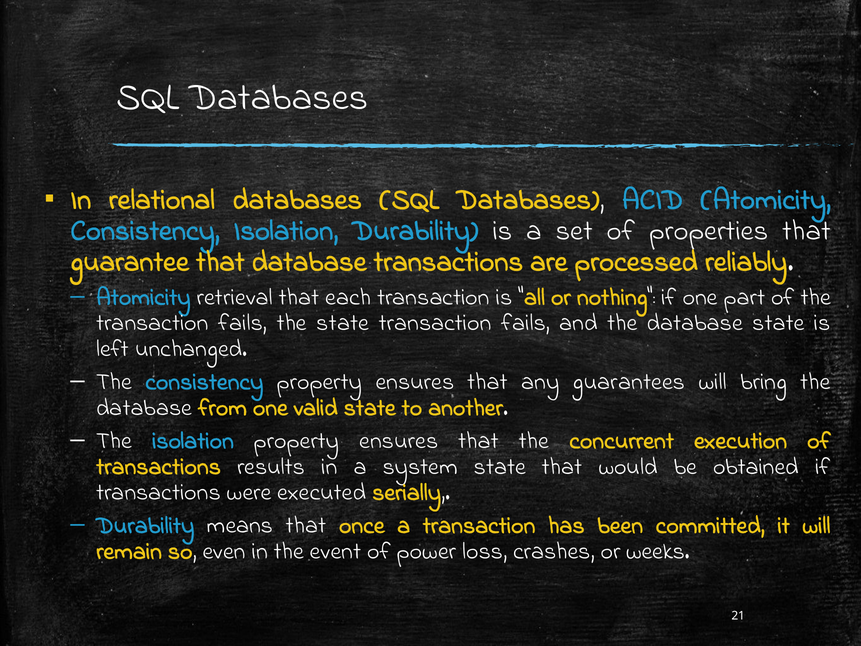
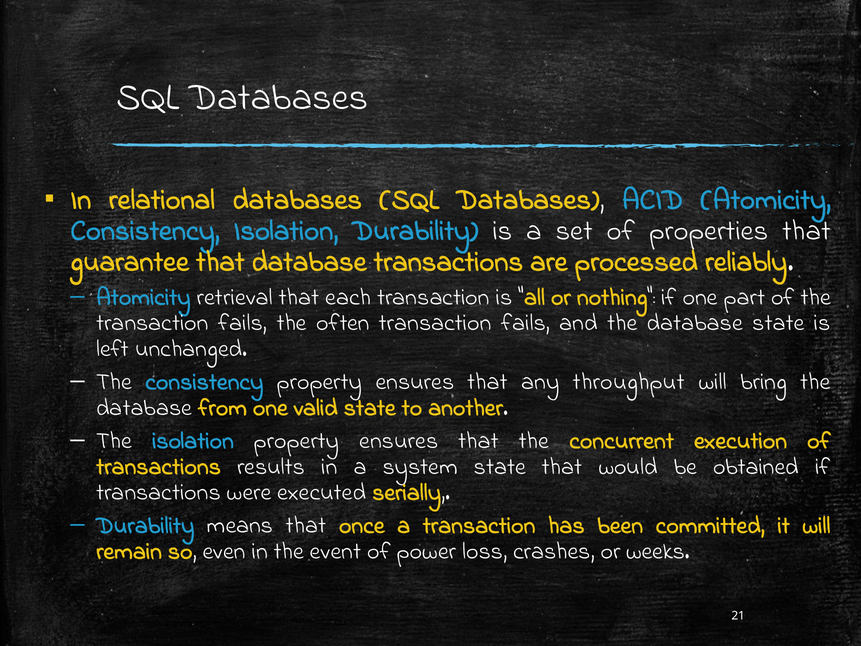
the state: state -> often (343, 322)
guarantees: guarantees -> throughput (629, 381)
